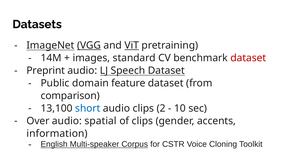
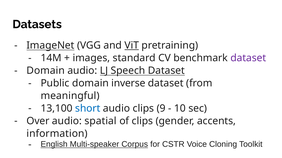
VGG underline: present -> none (89, 46)
dataset colour: red -> purple (248, 58)
Preprint: Preprint -> Domain (46, 71)
feature: feature -> inverse (128, 84)
comparison: comparison -> meaningful (70, 96)
2: 2 -> 9 (161, 109)
